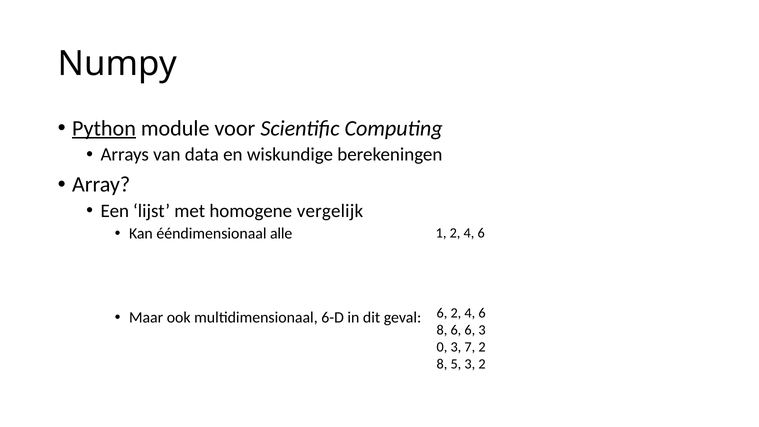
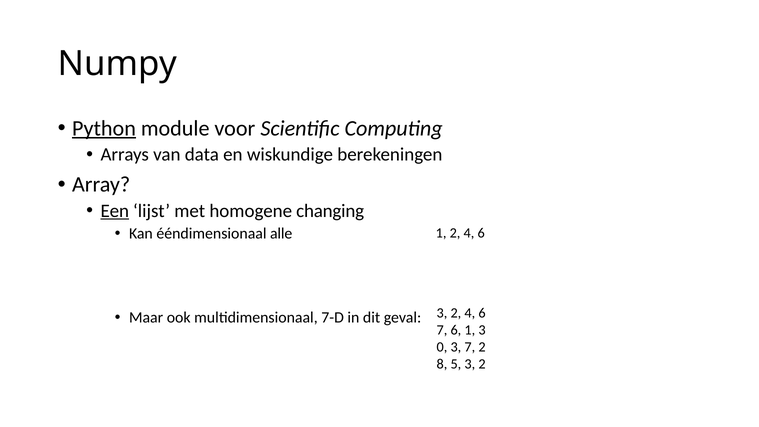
Een underline: none -> present (115, 211)
vergelijk: vergelijk -> changing (330, 211)
6: 6 -> 3 (442, 313)
6-D: 6-D -> 7-D (333, 318)
8: 8 -> 7 (442, 330)
6: 6 -> 1 (470, 330)
